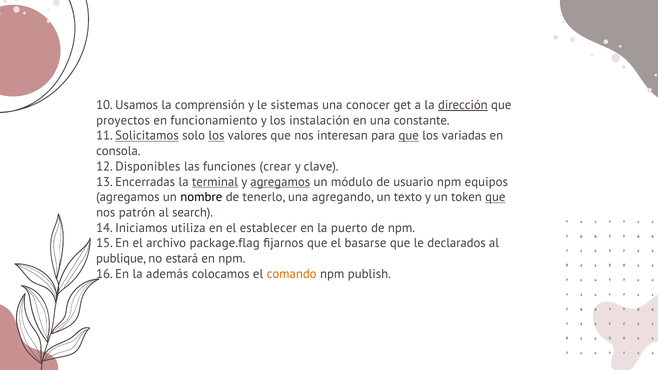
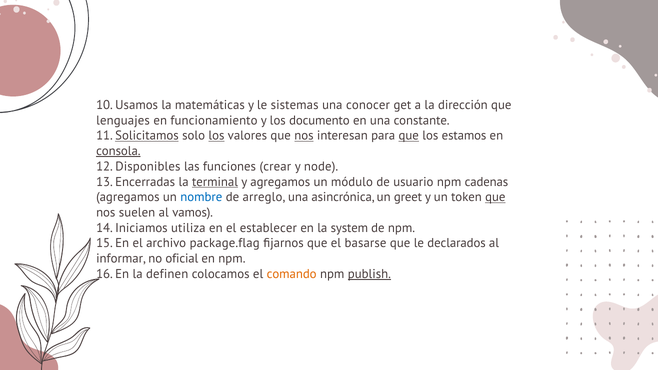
comprensión: comprensión -> matemáticas (210, 105)
dirección underline: present -> none (463, 105)
proyectos: proyectos -> lenguajes (123, 120)
instalación: instalación -> documento (319, 120)
nos underline: none -> present (304, 136)
variadas: variadas -> estamos (464, 136)
consola underline: none -> present (118, 151)
clave: clave -> node (321, 166)
agregamos underline: present -> none (280, 182)
equipos: equipos -> cadenas (486, 182)
nombre colour: black -> blue (201, 197)
tenerlo: tenerlo -> arreglo (264, 197)
agregando: agregando -> asincrónica (343, 197)
texto: texto -> greet (408, 197)
patrón: patrón -> suelen (137, 213)
search: search -> vamos (193, 213)
puerto: puerto -> system (349, 228)
publique: publique -> informar (121, 259)
estará: estará -> oficial (182, 259)
además: además -> definen (167, 274)
publish underline: none -> present (369, 274)
